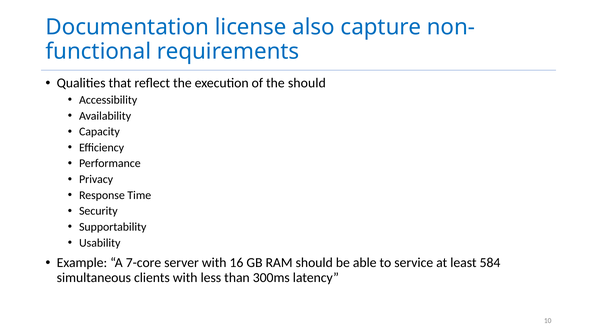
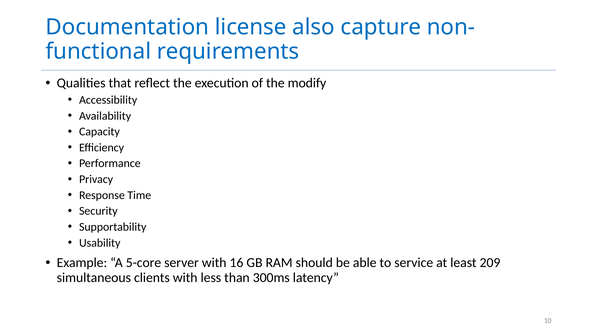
the should: should -> modify (307, 83)
7-core: 7-core -> 5-core (143, 263)
584: 584 -> 209 (490, 263)
